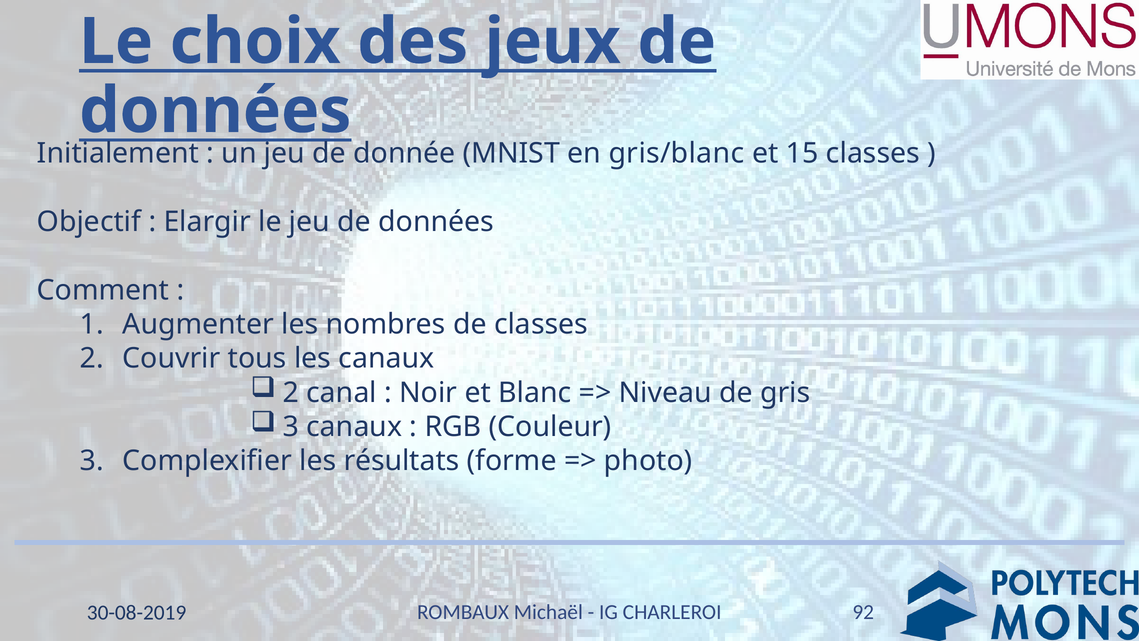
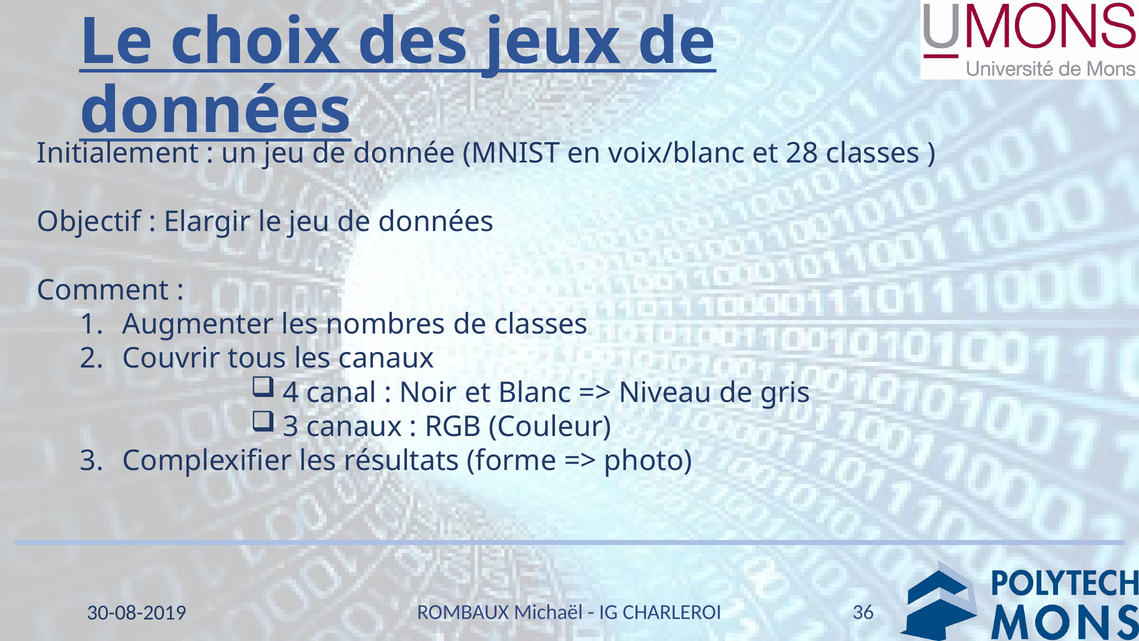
gris/blanc: gris/blanc -> voix/blanc (677, 153)
15: 15 -> 28 (802, 153)
2: 2 -> 4 (291, 392)
92: 92 -> 36 (863, 612)
